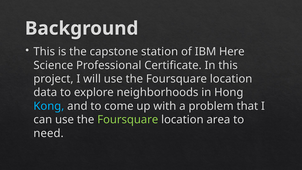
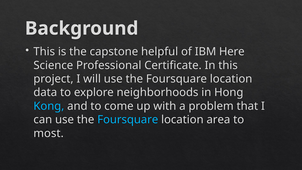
station: station -> helpful (160, 52)
Foursquare colour: light green -> light blue (128, 120)
need: need -> most (49, 133)
